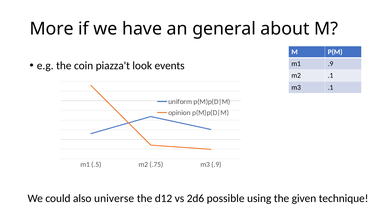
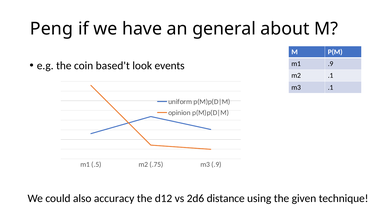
More: More -> Peng (51, 29)
piazza't: piazza't -> based't (113, 66)
universe: universe -> accuracy (114, 199)
possible: possible -> distance (226, 199)
